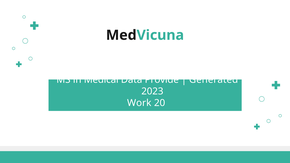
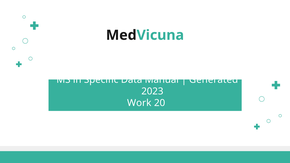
Medical: Medical -> Specific (101, 80)
Provide: Provide -> Manual (162, 80)
